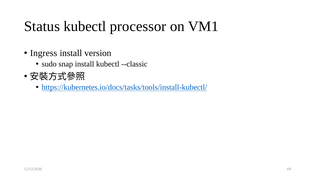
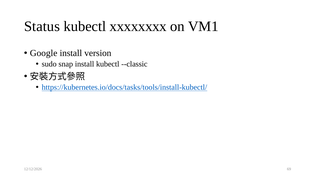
processor: processor -> xxxxxxxx (138, 26)
Ingress: Ingress -> Google (44, 53)
